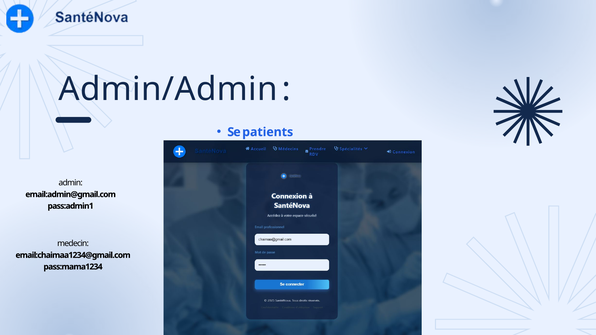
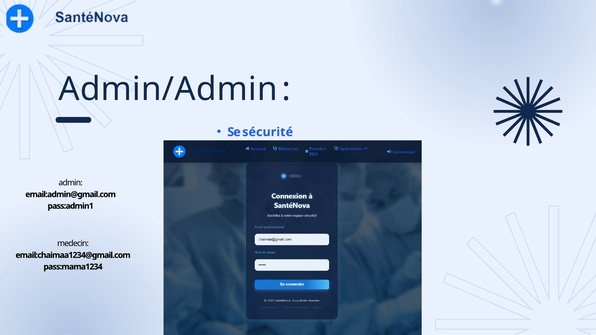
patients: patients -> sécurité (268, 132)
